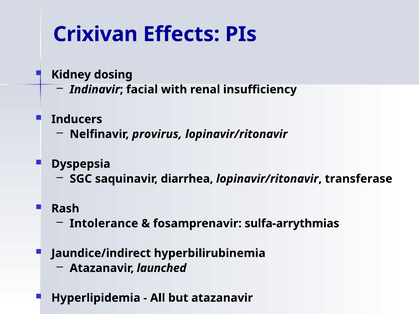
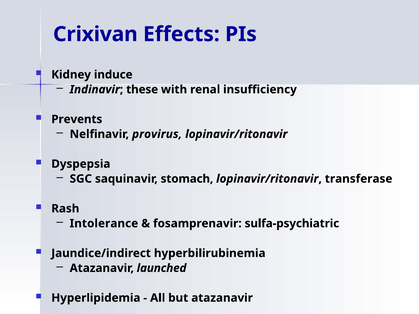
dosing: dosing -> induce (113, 75)
facial: facial -> these (142, 90)
Inducers: Inducers -> Prevents (77, 119)
diarrhea: diarrhea -> stomach (187, 179)
sulfa-arrythmias: sulfa-arrythmias -> sulfa-psychiatric (292, 224)
